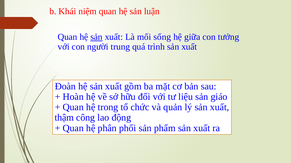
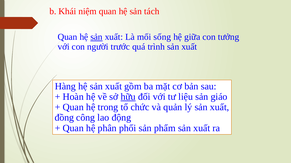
luận: luận -> tách (152, 11)
trung: trung -> trước (120, 47)
Đoàn: Đoàn -> Hàng (65, 87)
hữu underline: none -> present (128, 97)
thậm: thậm -> đồng (64, 118)
